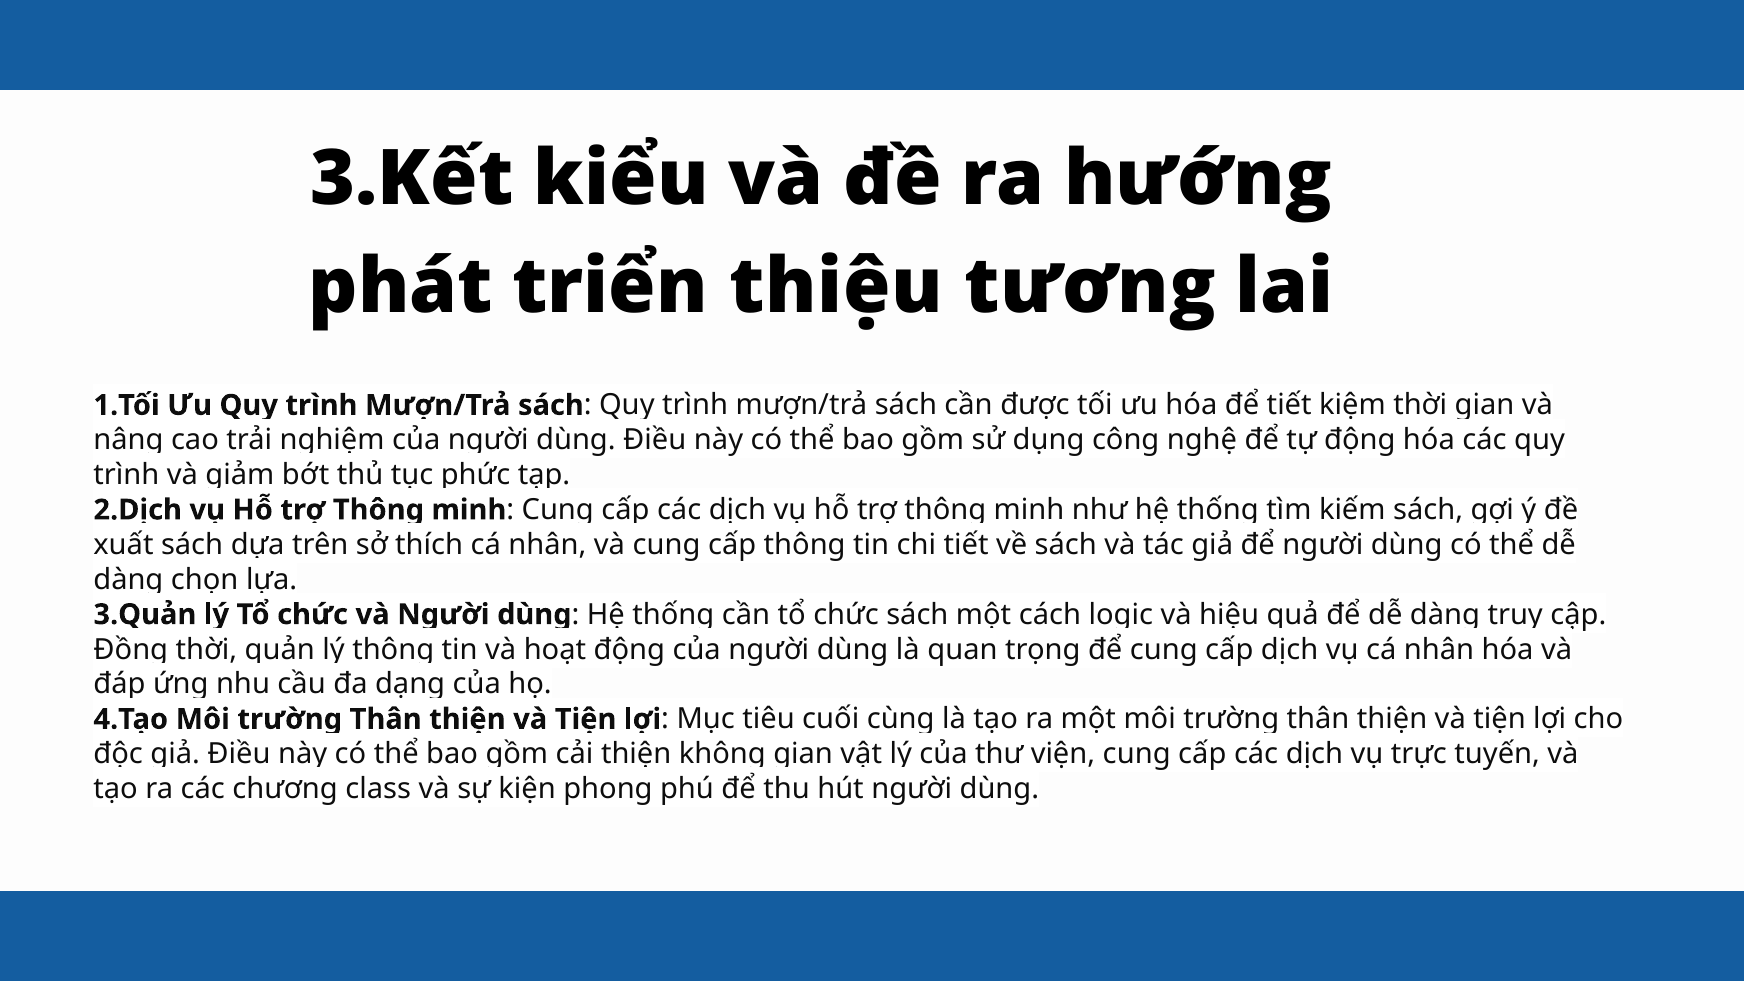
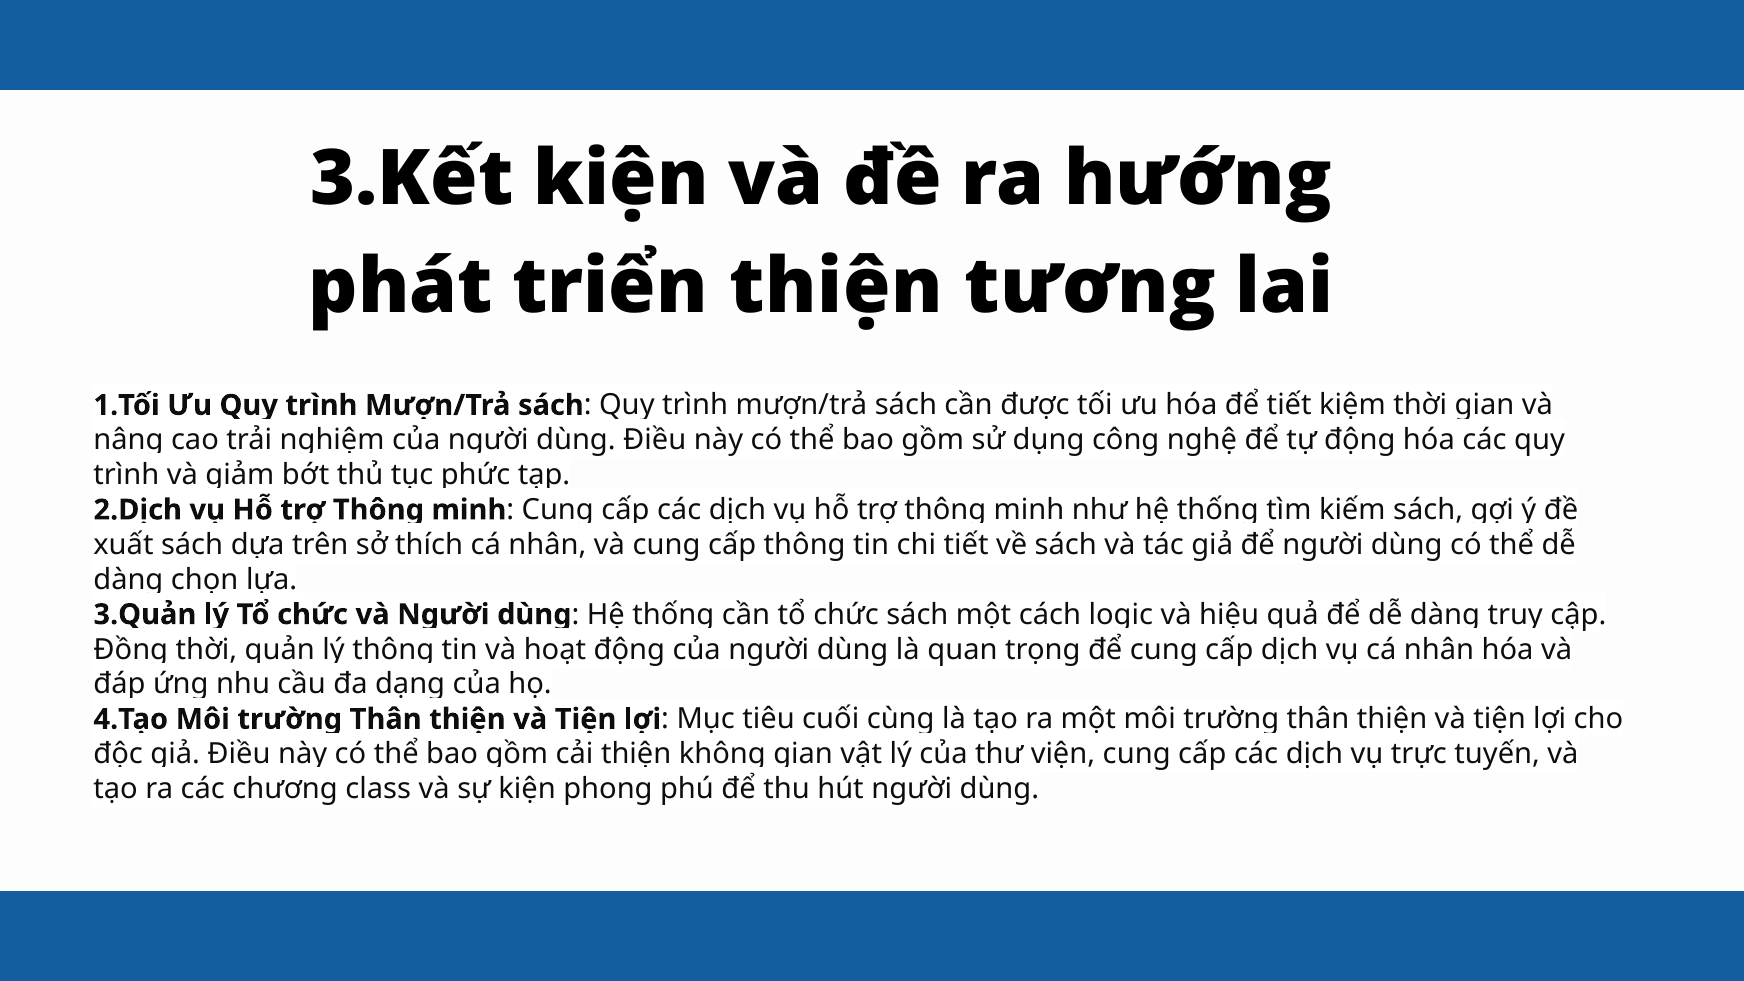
3.Kết kiểu: kiểu -> kiện (621, 179)
triển thiệu: thiệu -> thiện (836, 287)
